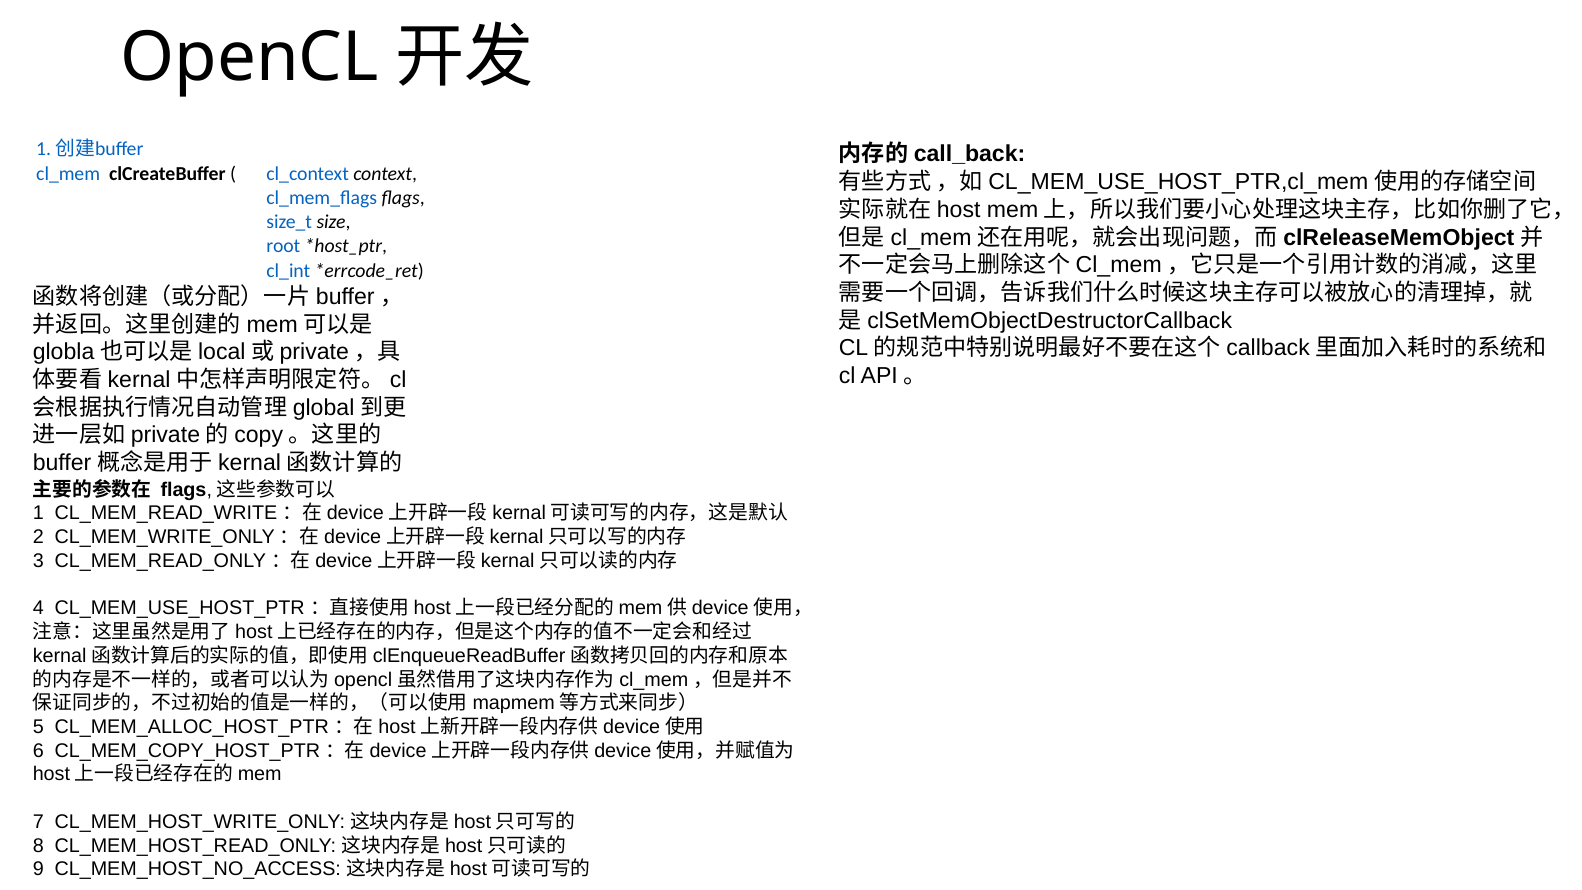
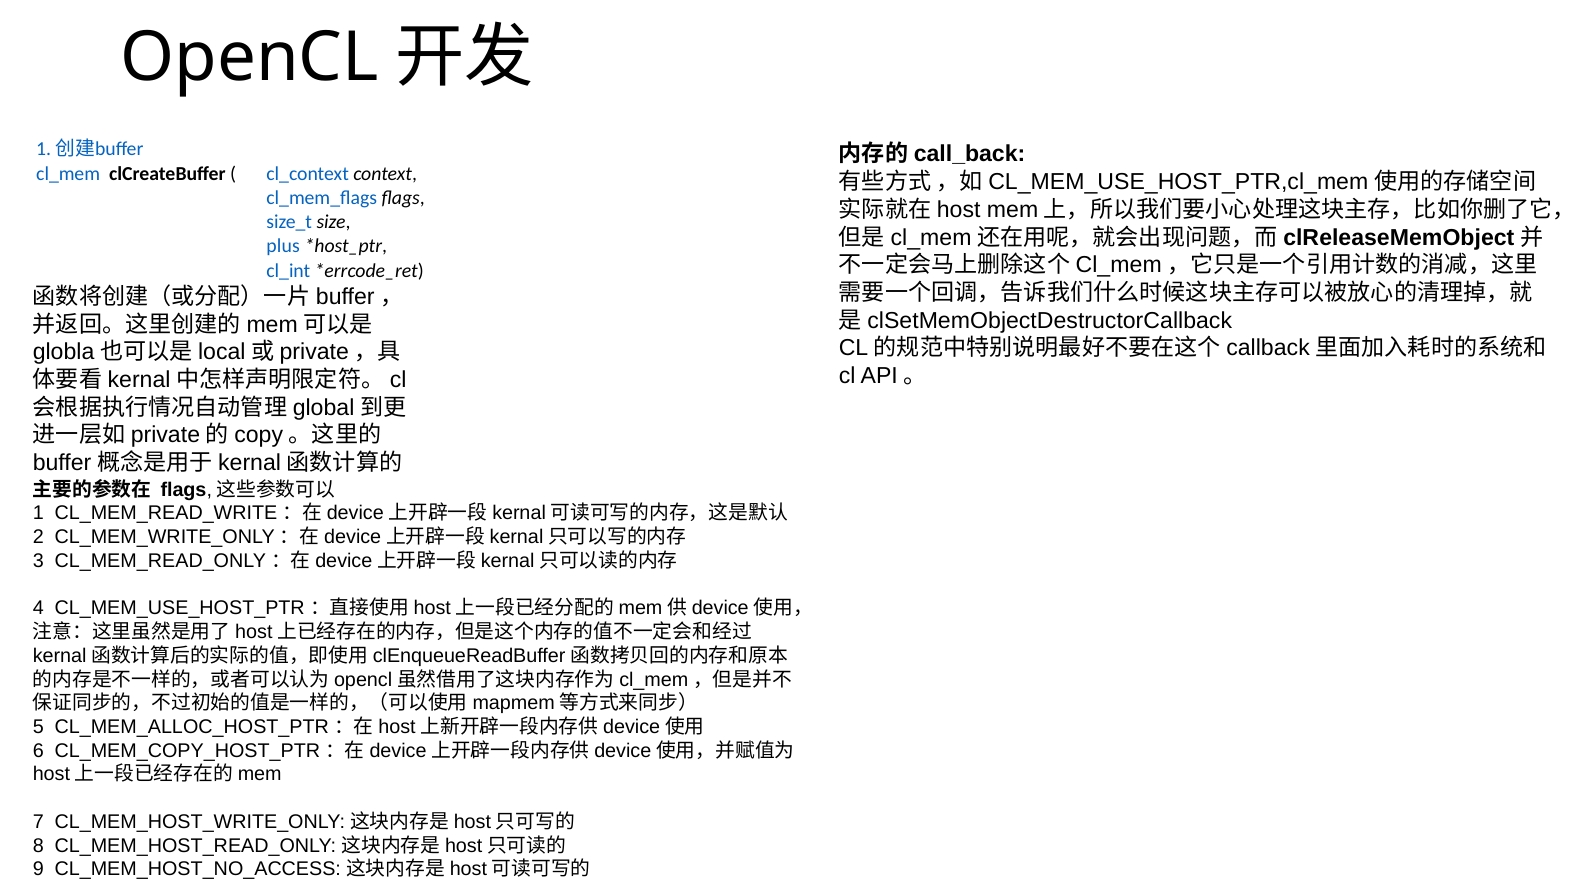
root: root -> plus (283, 246)
